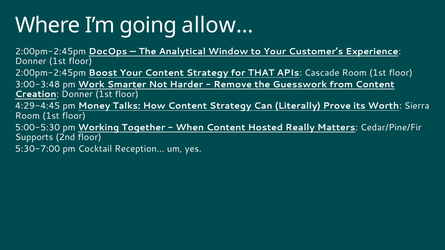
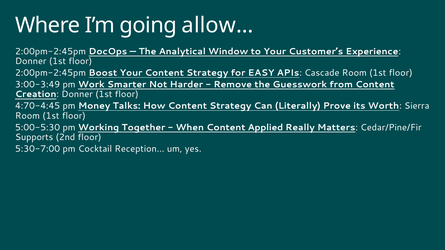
THAT: THAT -> EASY (261, 73)
3:00-3:48: 3:00-3:48 -> 3:00-3:49 (38, 85)
4:29-4:45: 4:29-4:45 -> 4:70-4:45 (38, 106)
Hosted: Hosted -> Applied (265, 128)
